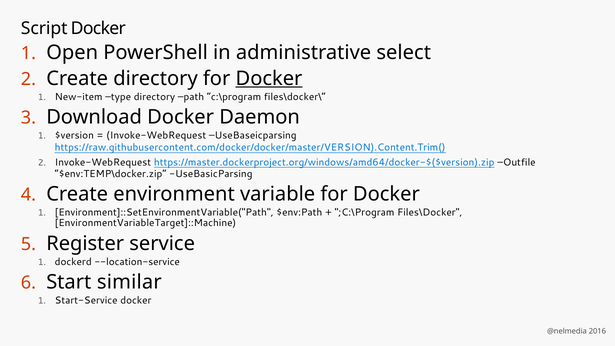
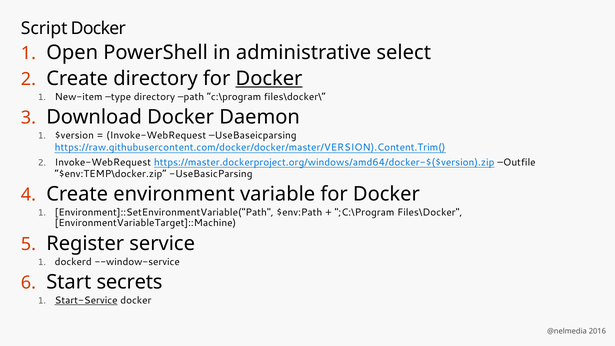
--location-service: --location-service -> --window-service (137, 262)
similar: similar -> secrets (130, 282)
Start-Service underline: none -> present (86, 300)
